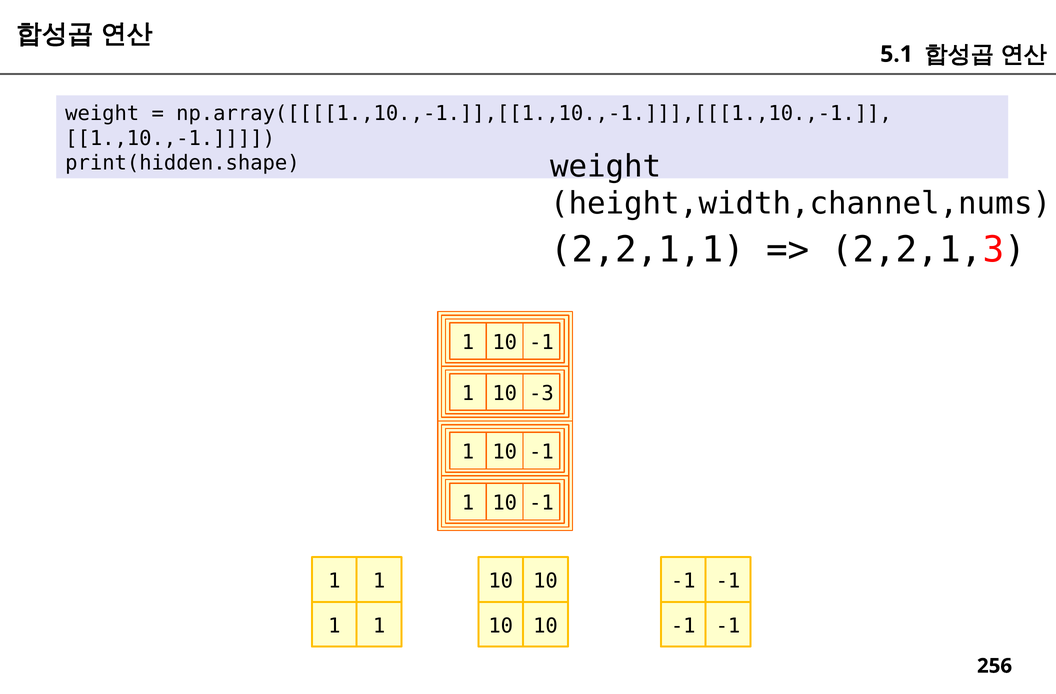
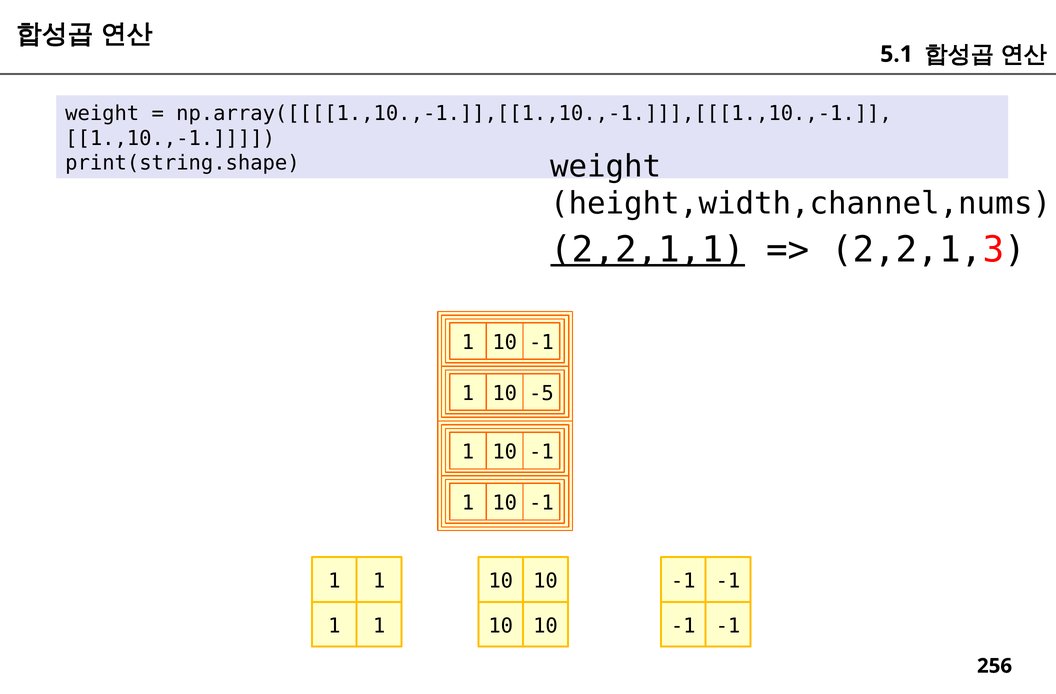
print(hidden.shape: print(hidden.shape -> print(string.shape (182, 163)
2,2,1,1 underline: none -> present (648, 250)
-3: -3 -> -5 (541, 393)
